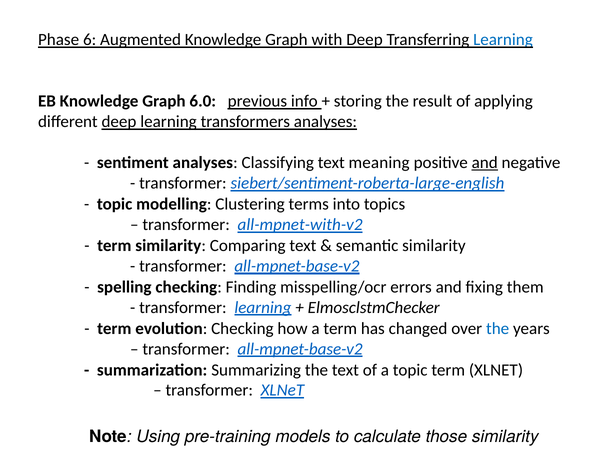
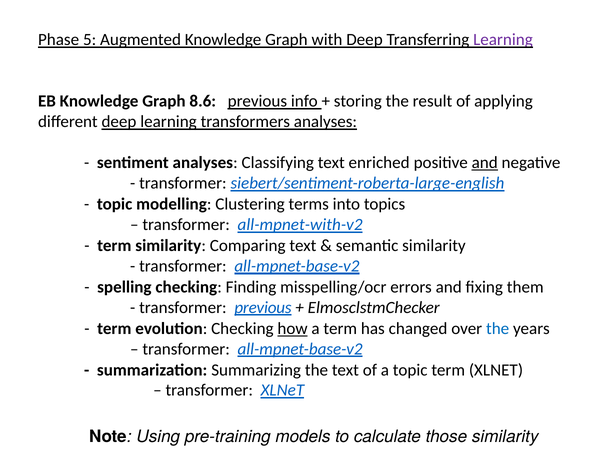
6: 6 -> 5 (90, 40)
Learning colour: blue -> purple (503, 40)
6.0: 6.0 -> 8.6 (203, 101)
meaning: meaning -> enriched (379, 163)
transformer learning: learning -> previous (263, 307)
how underline: none -> present (293, 328)
